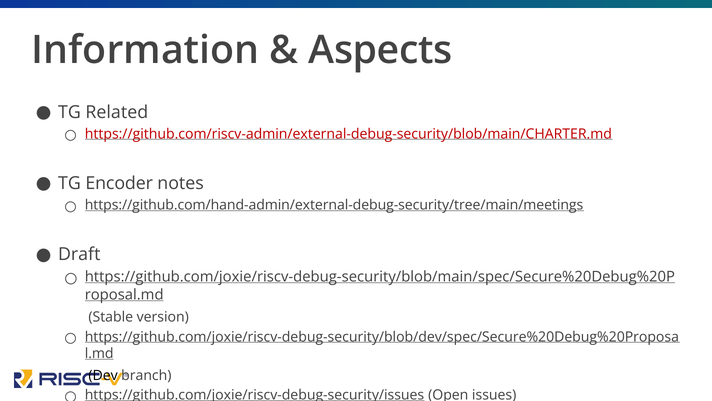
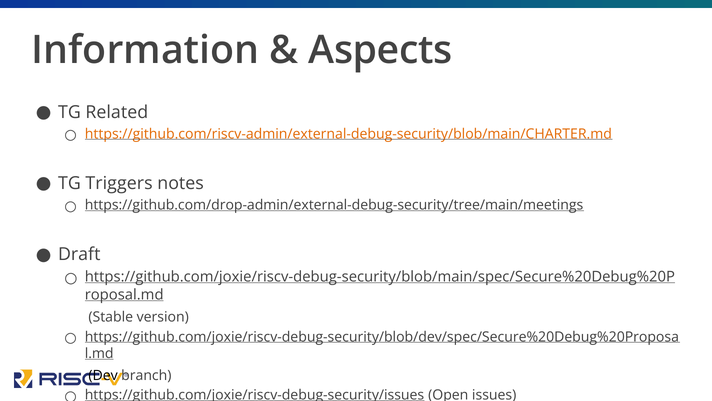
https://github.com/riscv-admin/external-debug-security/blob/main/CHARTER.md colour: red -> orange (348, 134)
Encoder: Encoder -> Triggers (119, 183)
https://github.com/hand-admin/external-debug-security/tree/main/meetings: https://github.com/hand-admin/external-debug-security/tree/main/meetings -> https://github.com/drop-admin/external-debug-security/tree/main/meetings (334, 205)
